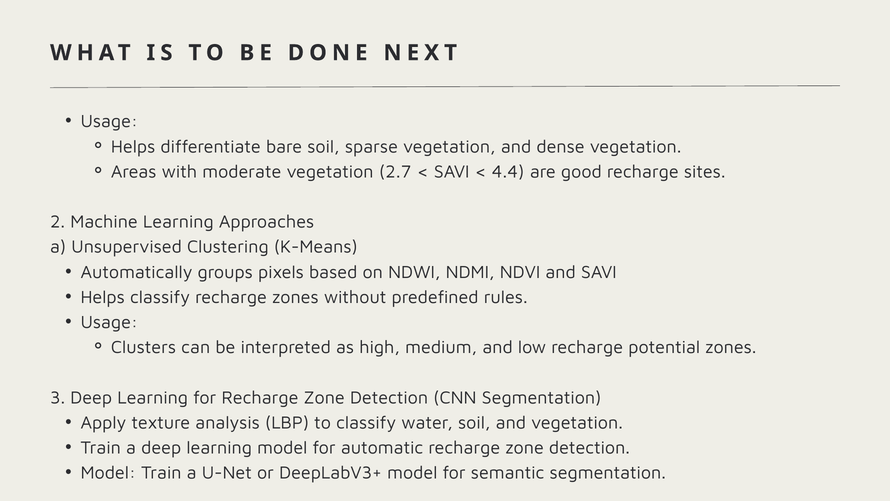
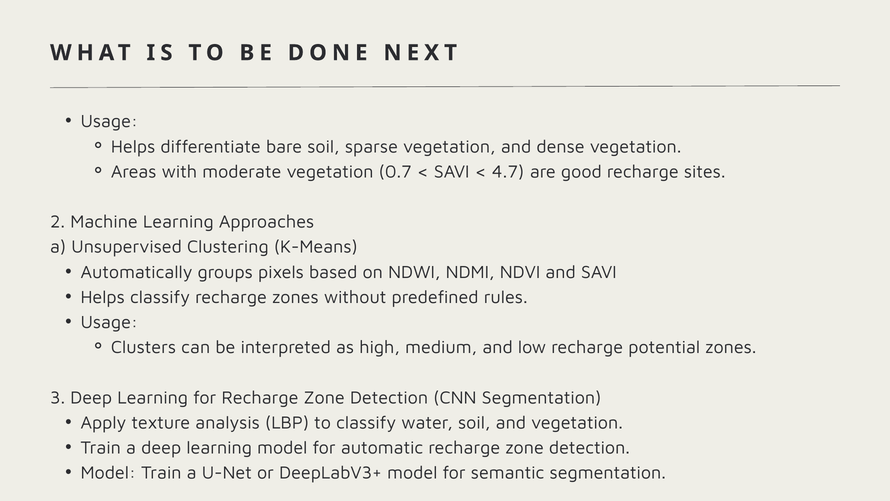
2.7: 2.7 -> 0.7 (395, 172)
4.4: 4.4 -> 4.7 (508, 172)
